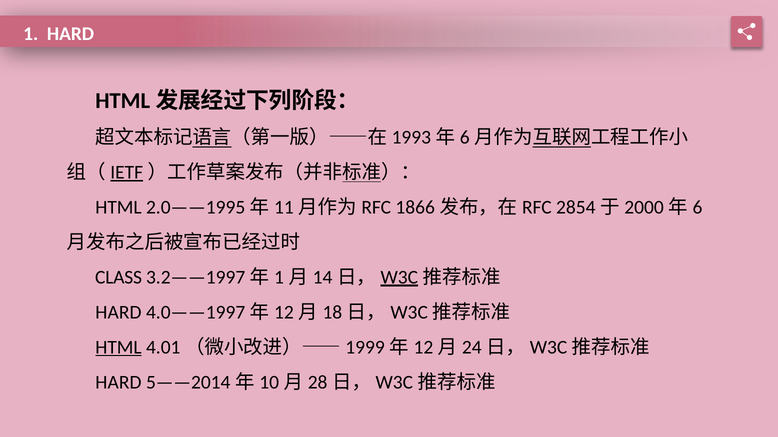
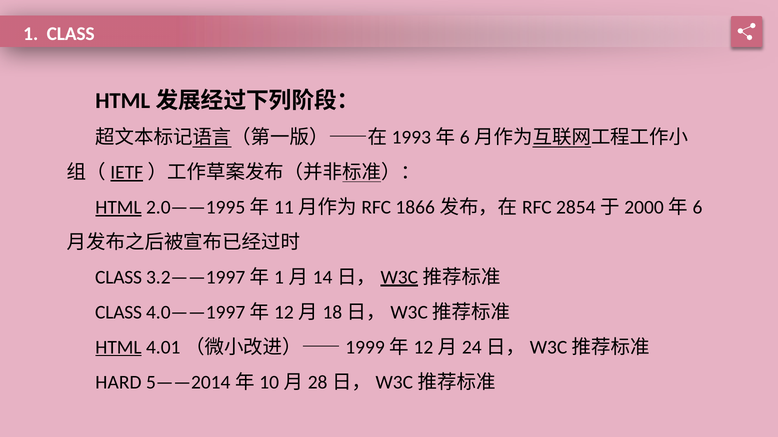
1 HARD: HARD -> CLASS (71, 34)
HTML underline: none -> present (118, 208)
HARD: HARD -> CLASS (119, 313)
